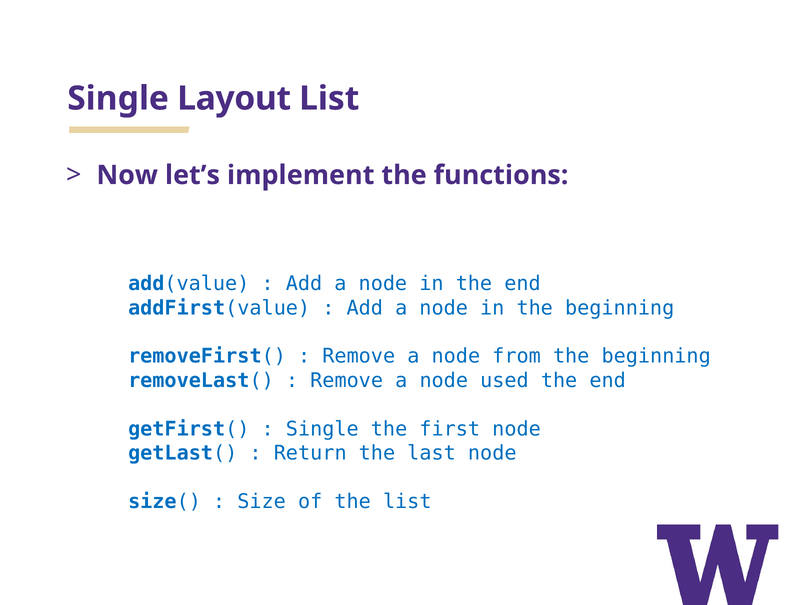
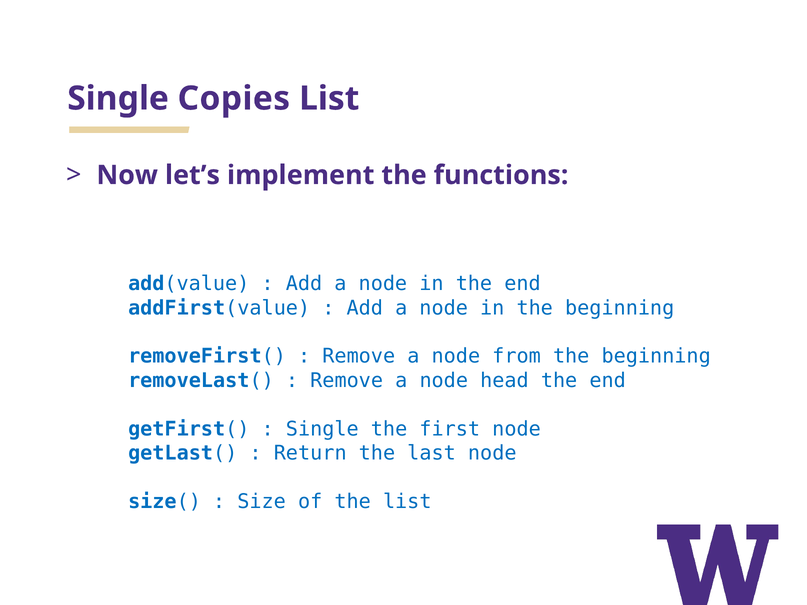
Layout: Layout -> Copies (234, 99)
used: used -> head (504, 381)
